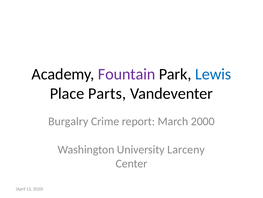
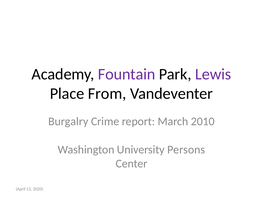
Lewis colour: blue -> purple (213, 74)
Parts: Parts -> From (107, 93)
2000: 2000 -> 2010 (203, 121)
Larceny: Larceny -> Persons (186, 149)
